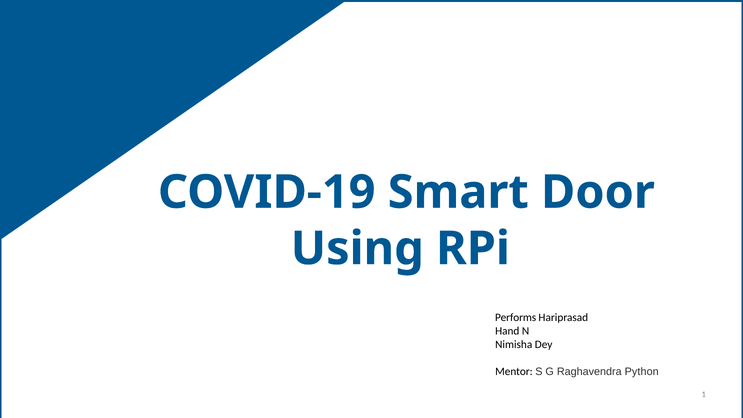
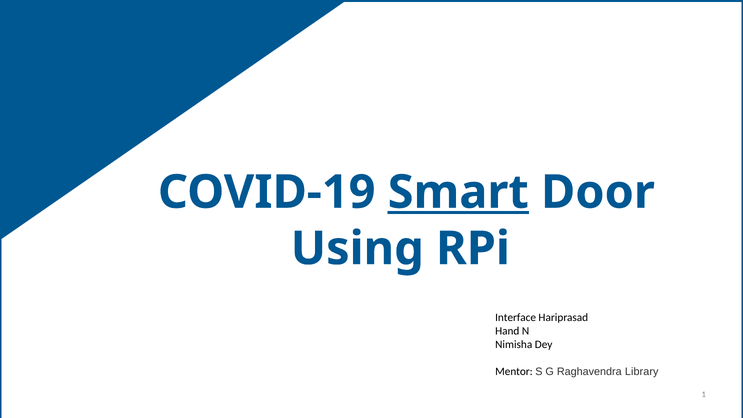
Smart underline: none -> present (458, 192)
Performs: Performs -> Interface (516, 317)
Python: Python -> Library (642, 372)
